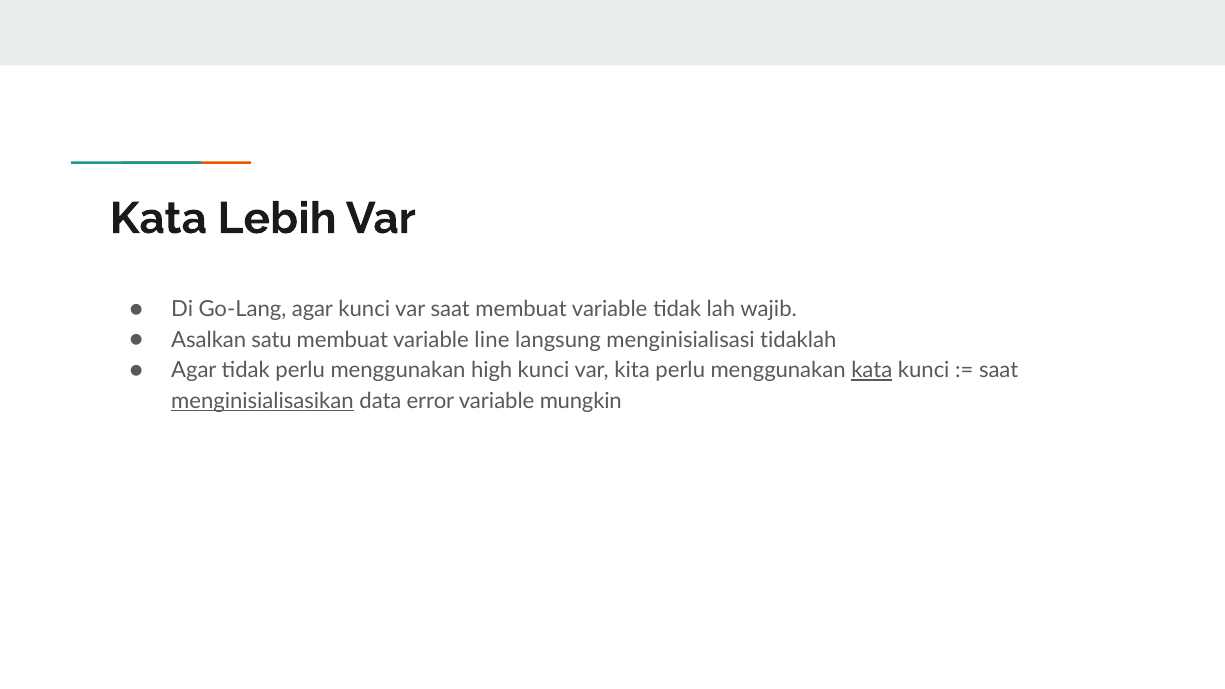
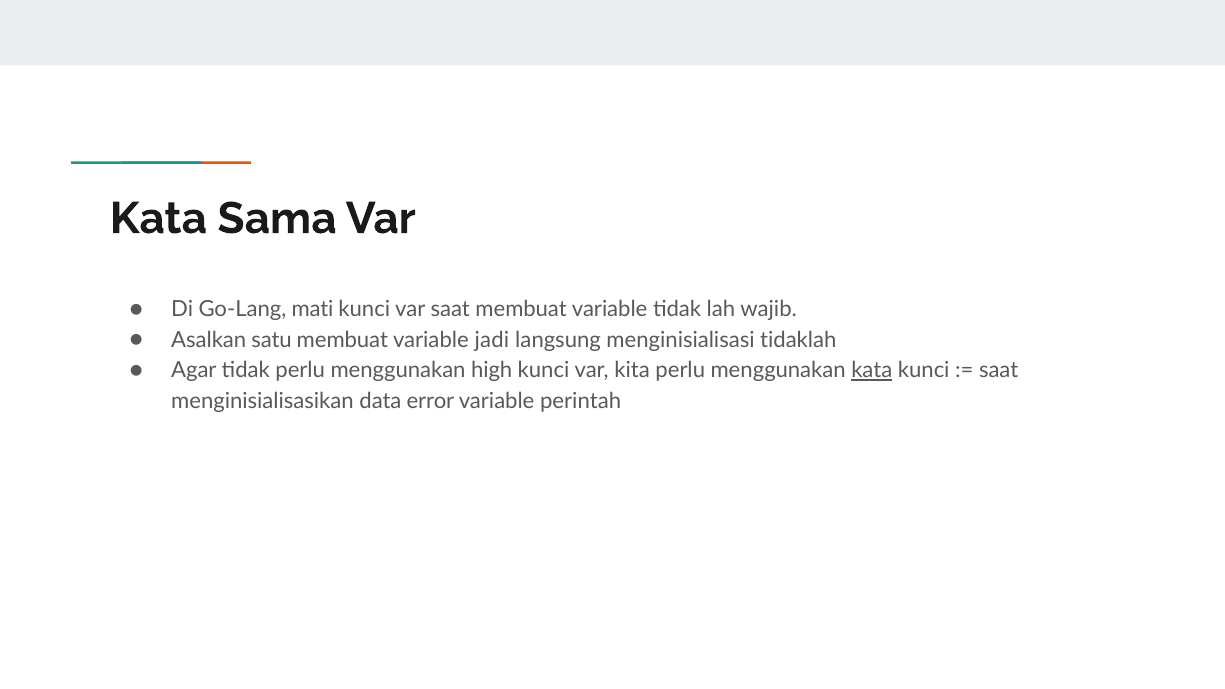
Lebih: Lebih -> Sama (277, 219)
Go-Lang agar: agar -> mati (313, 310)
line: line -> jadi (492, 340)
menginisialisasikan underline: present -> none (262, 401)
mungkin: mungkin -> perintah (581, 401)
